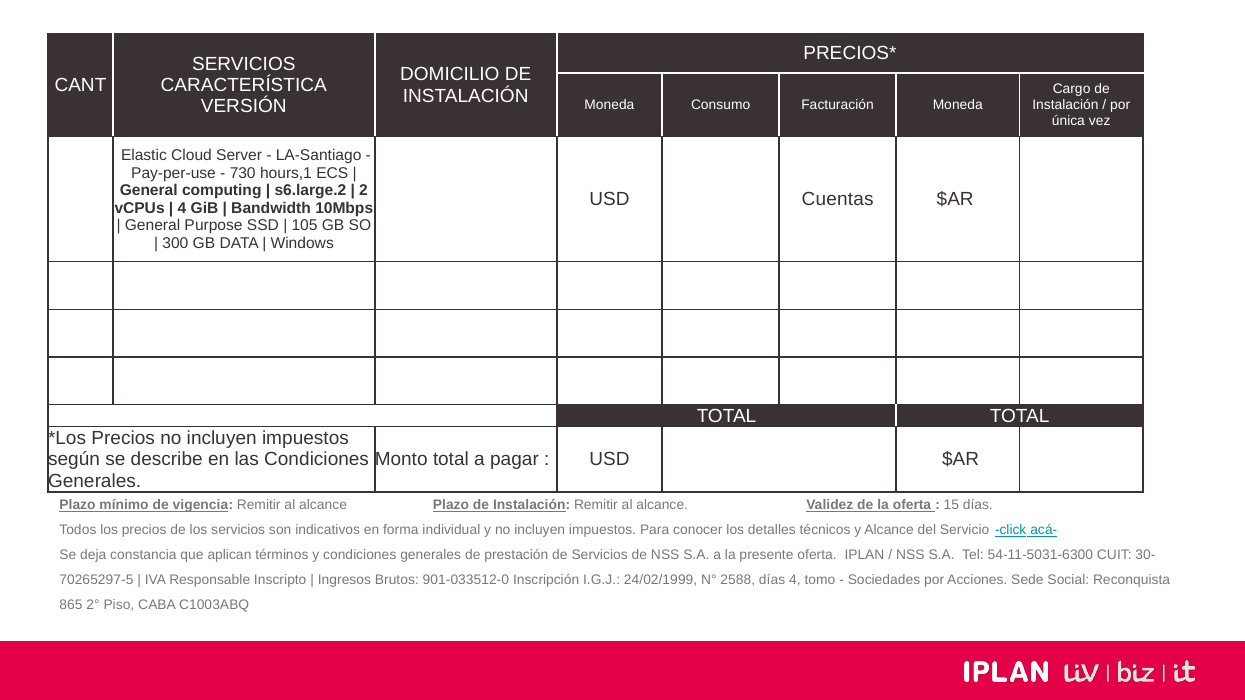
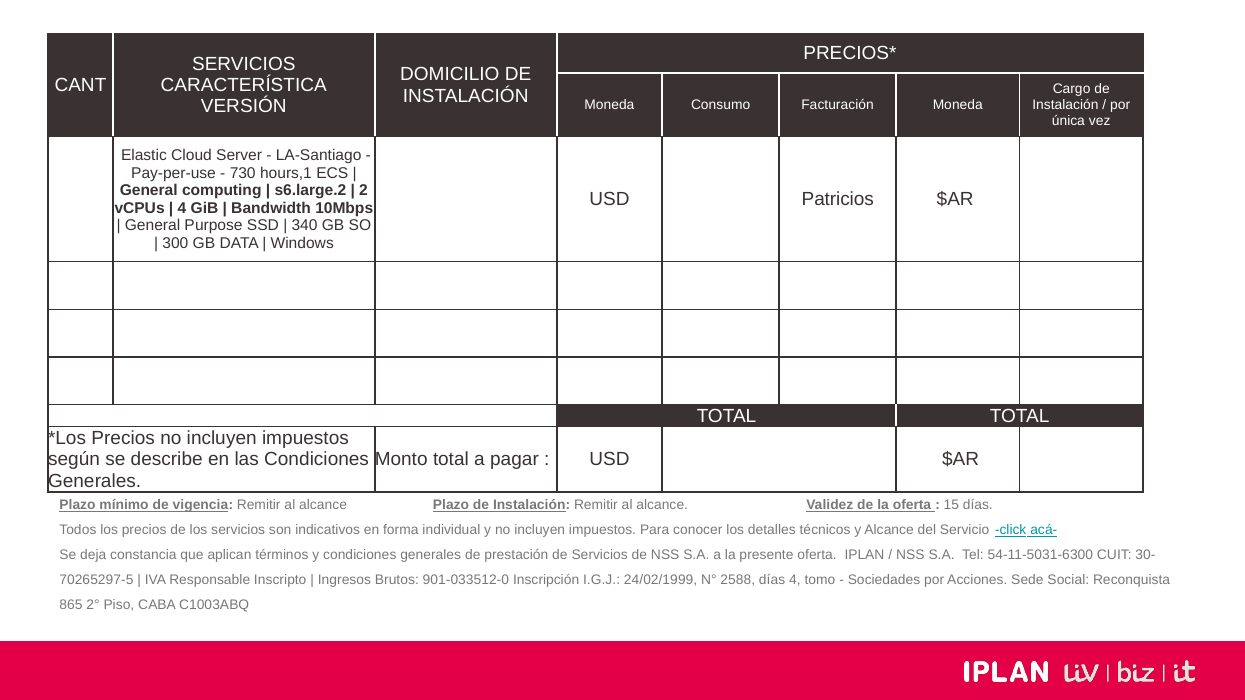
Cuentas: Cuentas -> Patricios (838, 199)
105: 105 -> 340 (305, 226)
